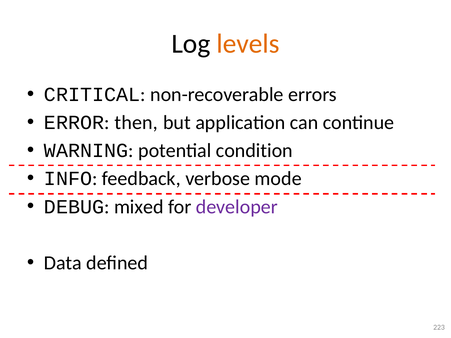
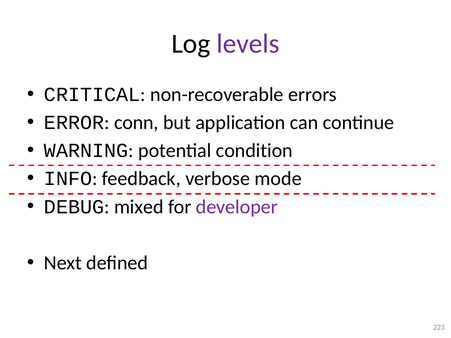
levels colour: orange -> purple (248, 44)
then: then -> conn (136, 123)
Data: Data -> Next (63, 263)
